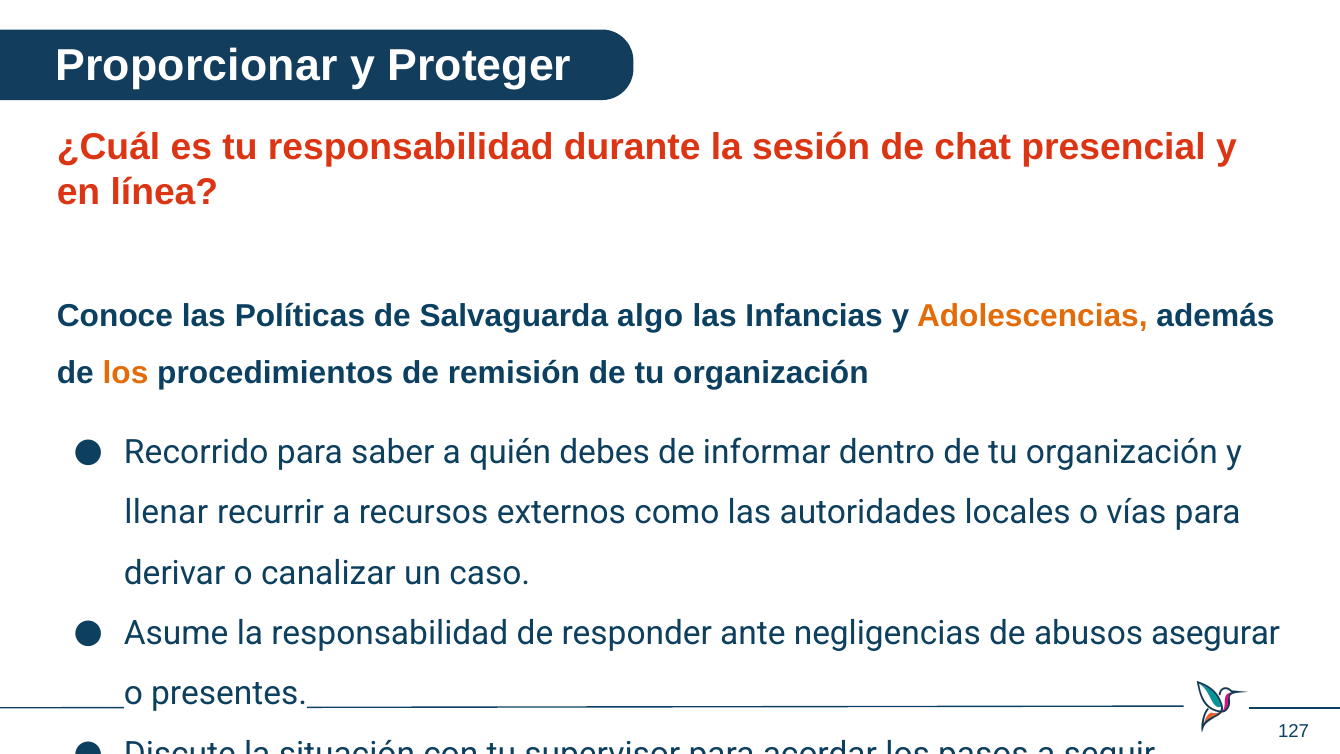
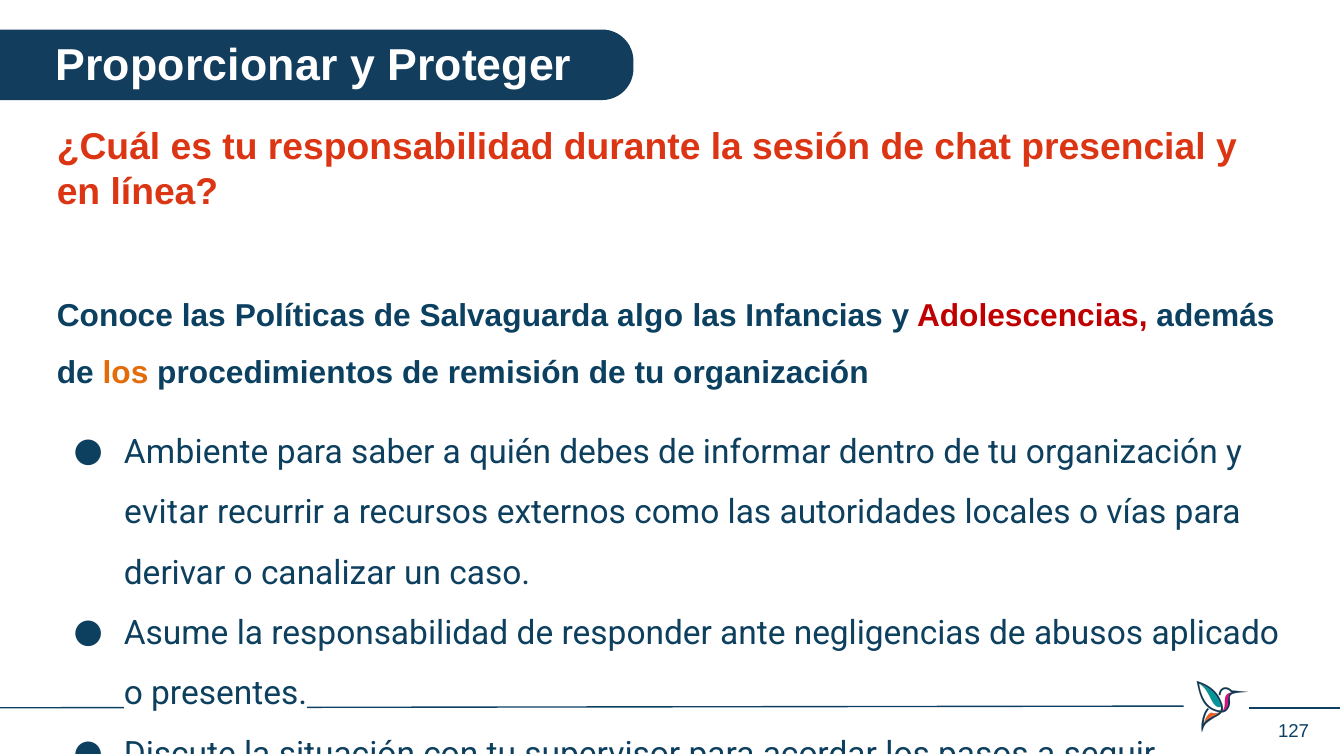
Adolescencias colour: orange -> red (1032, 316)
Recorrido: Recorrido -> Ambiente (196, 452)
llenar: llenar -> evitar (166, 513)
asegurar: asegurar -> aplicado (1215, 633)
